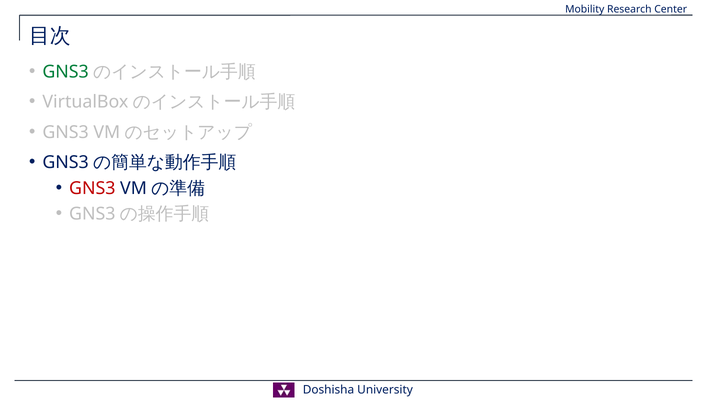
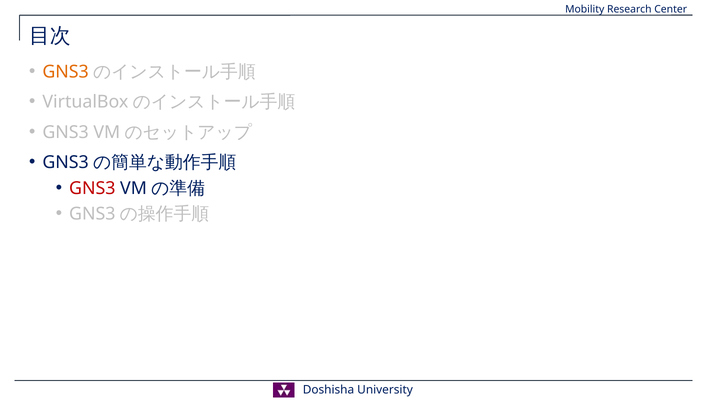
GNS3 colour: green -> orange (66, 72)
